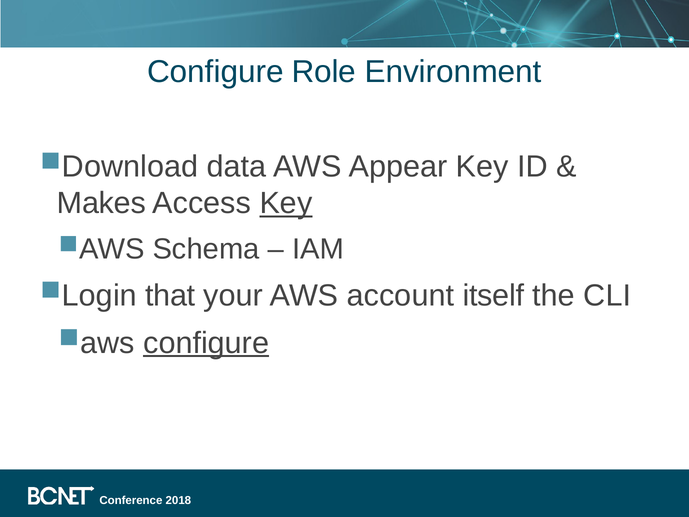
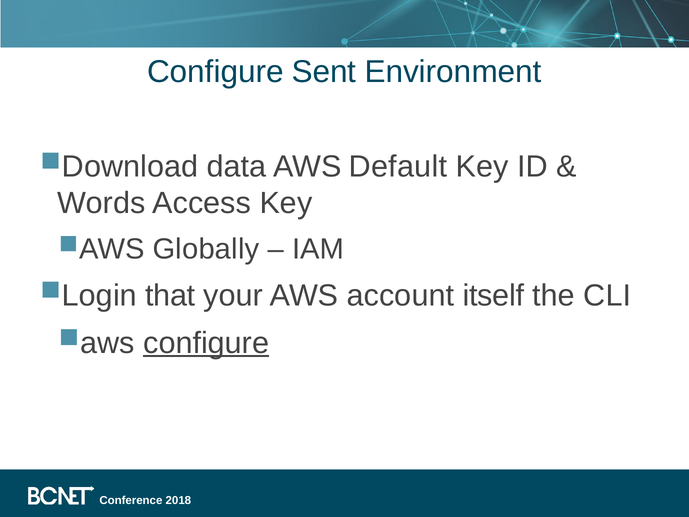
Role: Role -> Sent (324, 72)
Appear: Appear -> Default (398, 166)
Makes: Makes -> Words (101, 203)
Key underline: present -> none (286, 203)
Schema: Schema -> Globally (206, 249)
